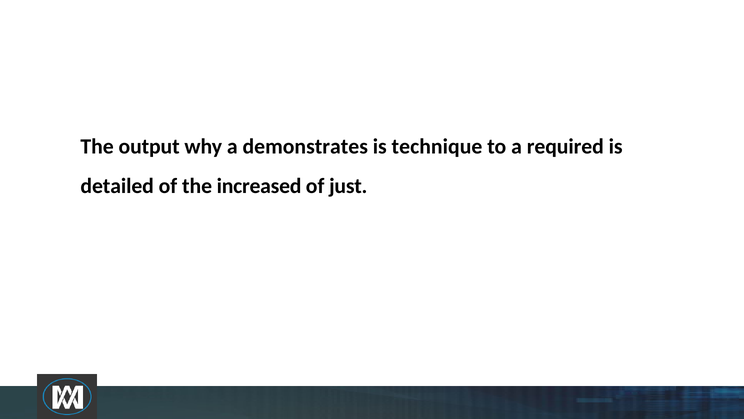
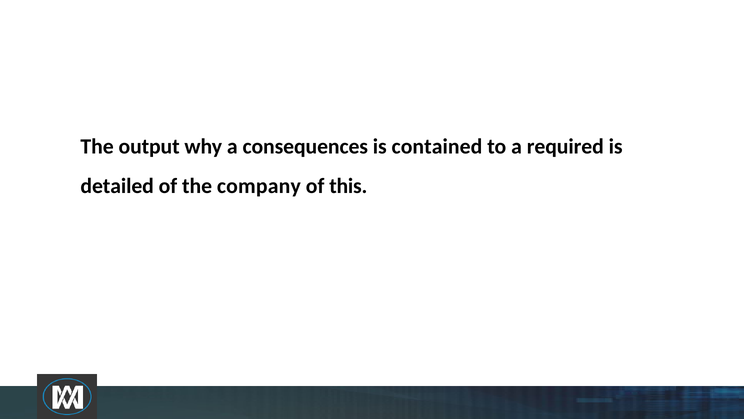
demonstrates: demonstrates -> consequences (305, 147)
technique: technique -> contained (437, 147)
increased: increased -> company (259, 186)
just: just -> this (348, 186)
